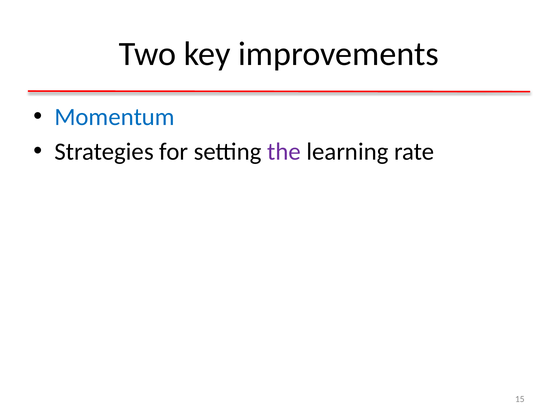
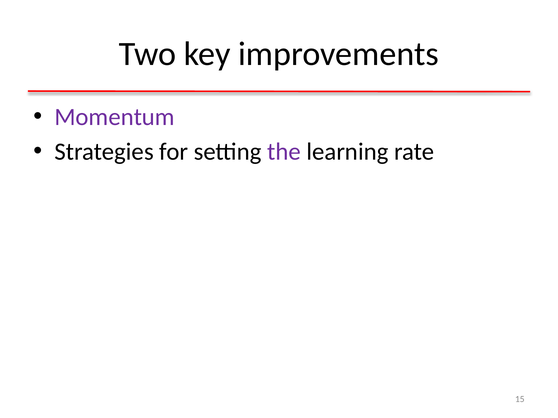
Momentum colour: blue -> purple (115, 117)
